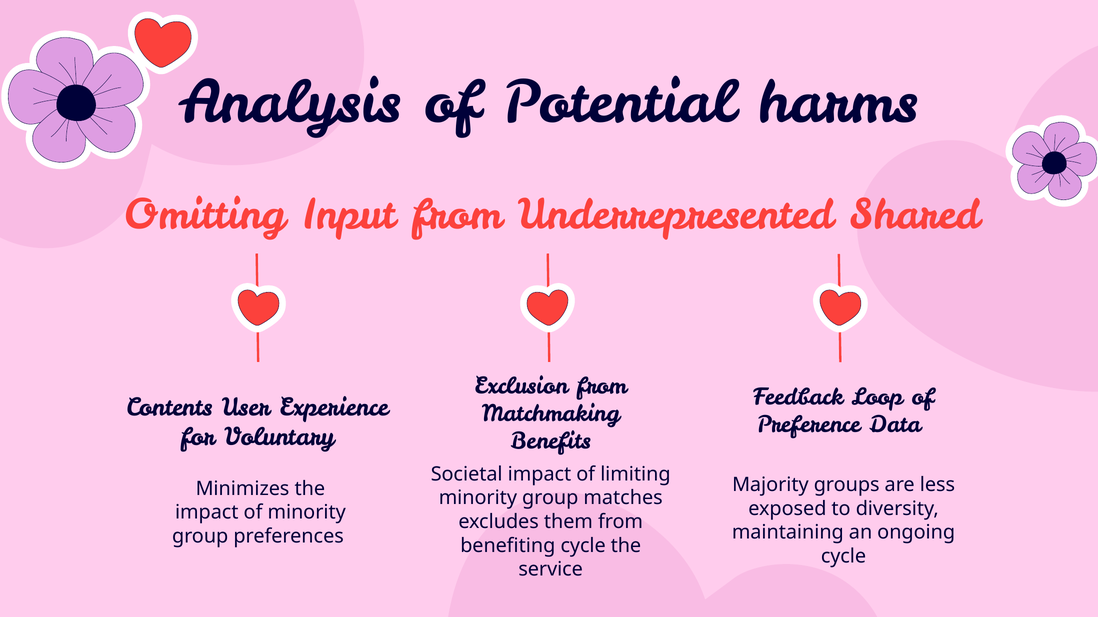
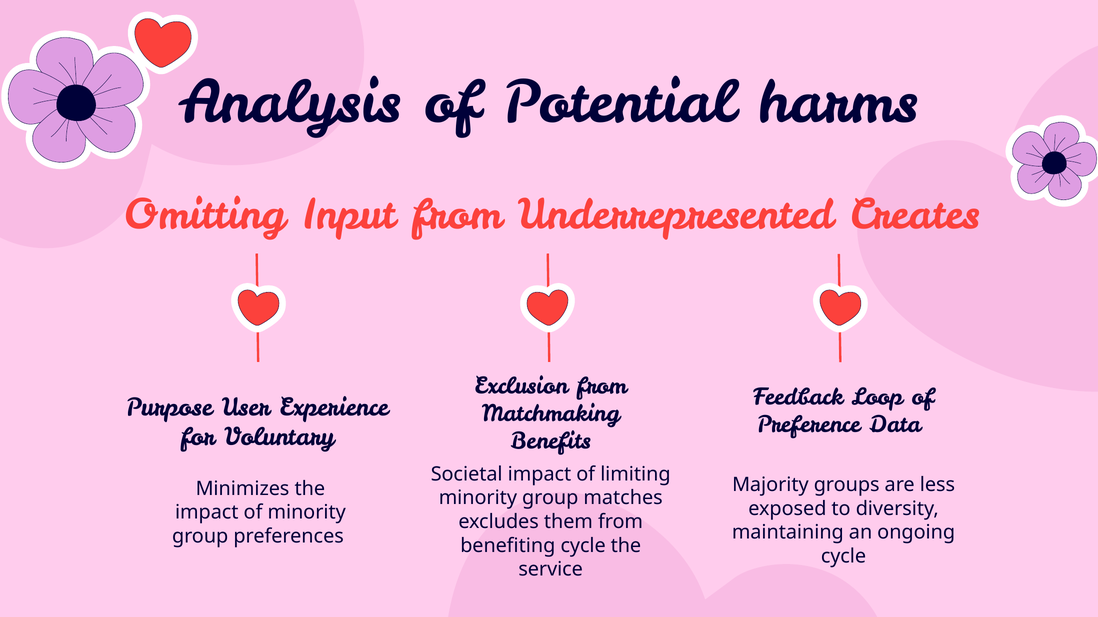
Shared: Shared -> Creates (915, 215)
Contents: Contents -> Purpose (169, 408)
